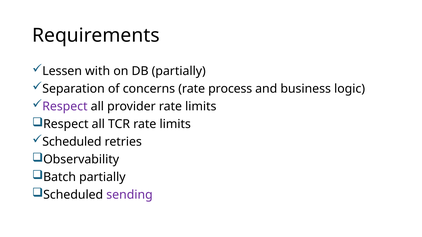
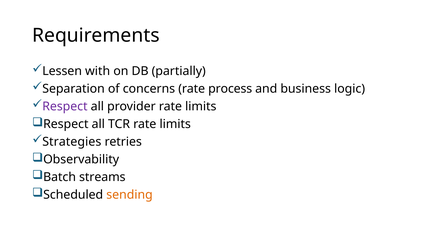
Scheduled: Scheduled -> Strategies (72, 142)
Batch partially: partially -> streams (102, 177)
sending colour: purple -> orange (130, 195)
